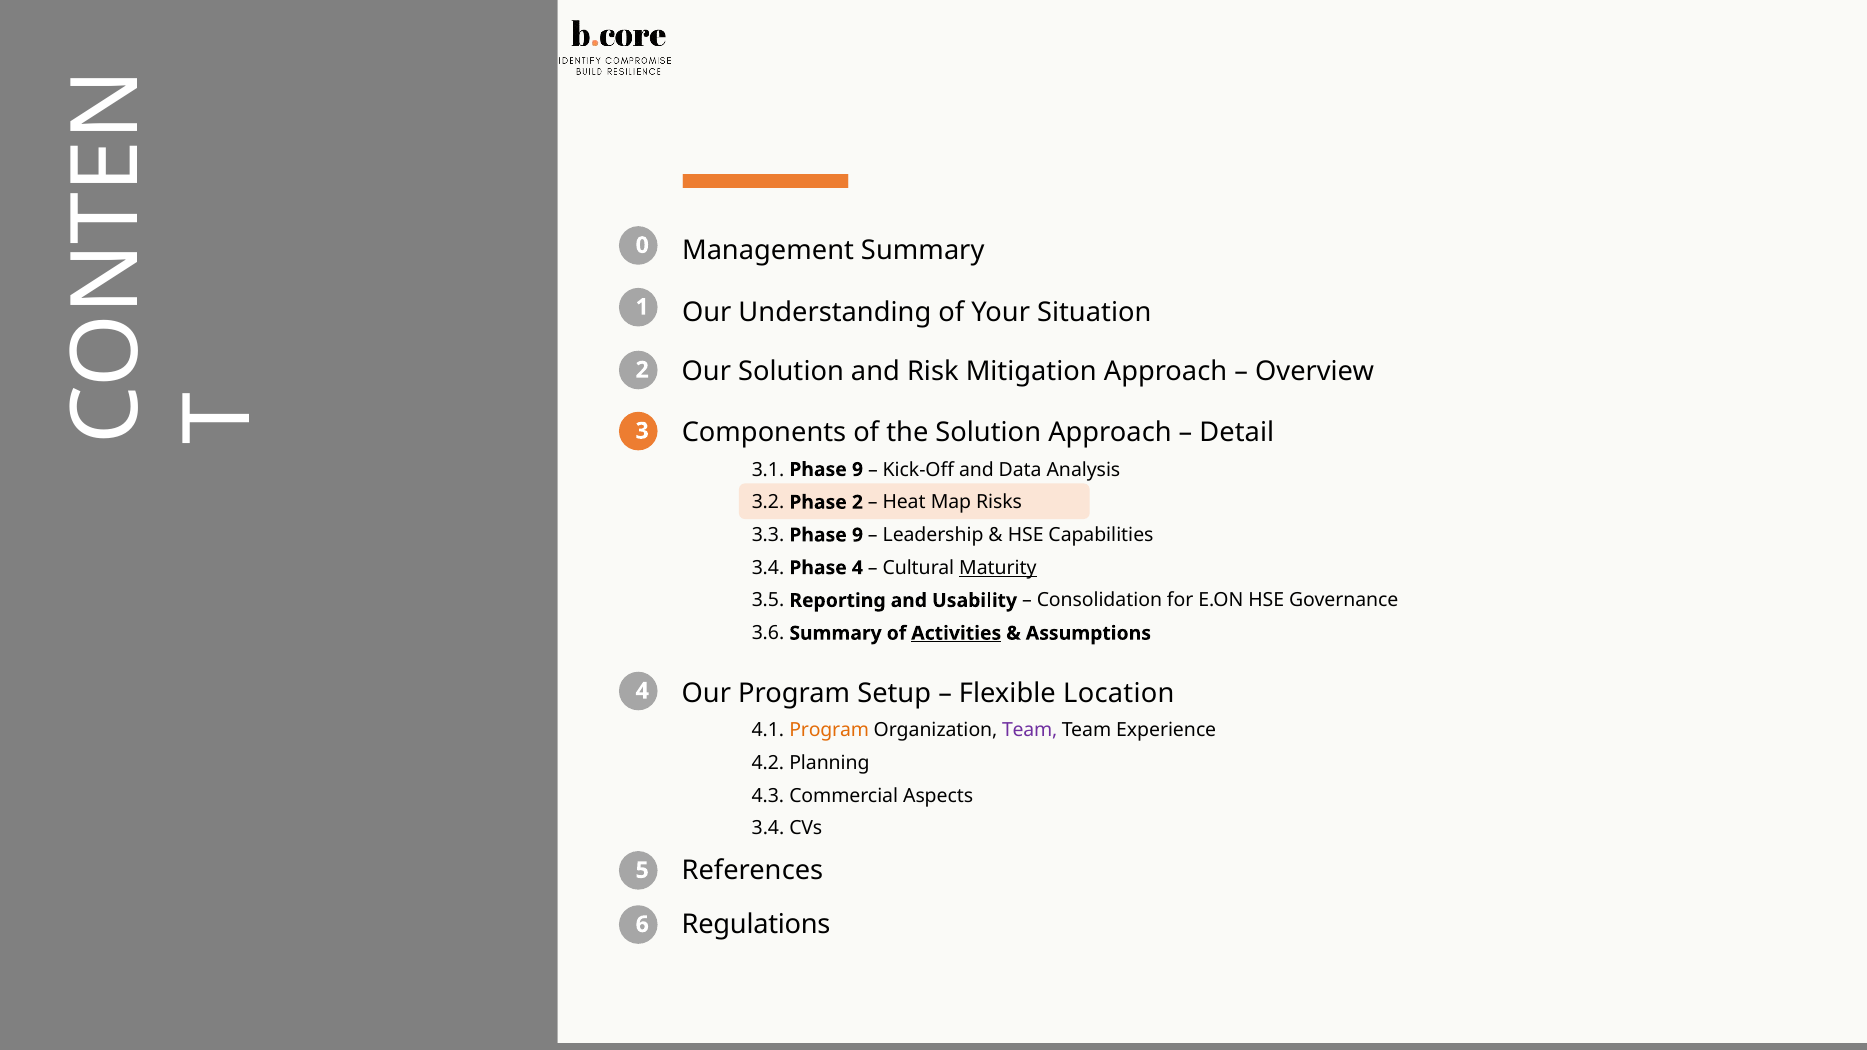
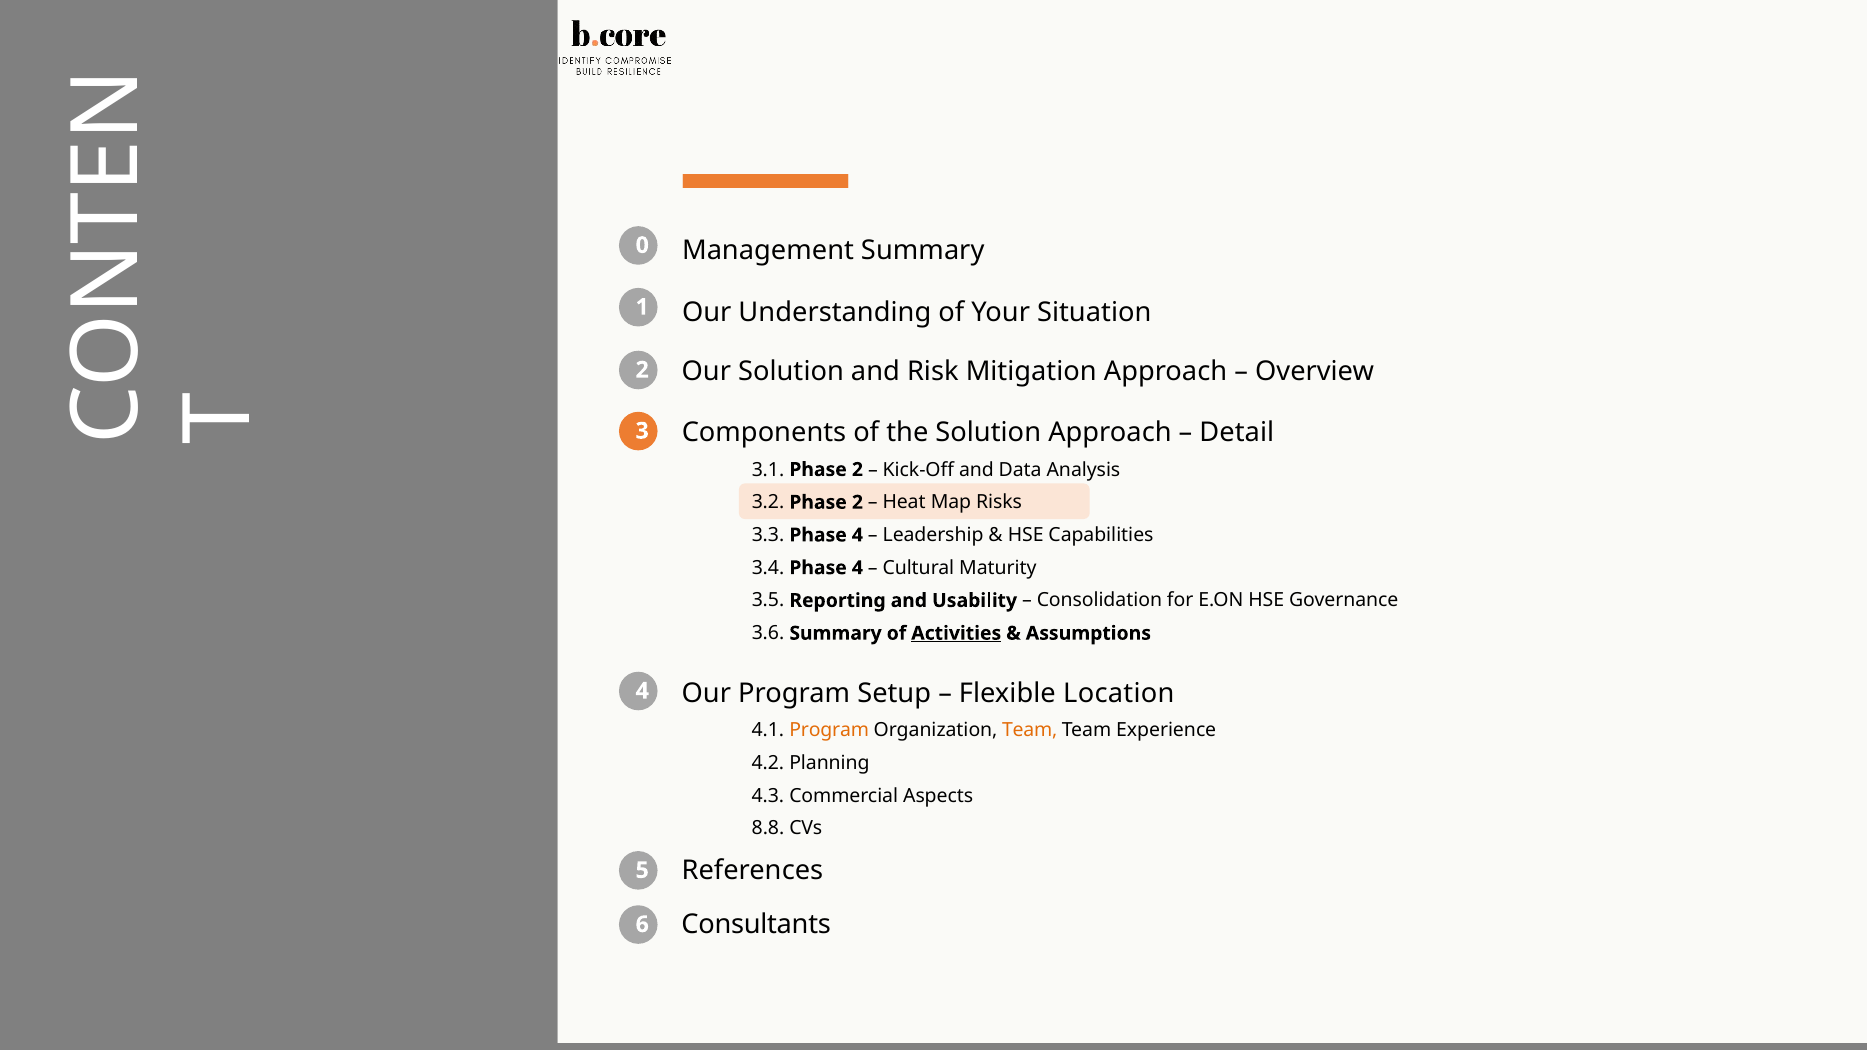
3.1 Phase 9: 9 -> 2 (857, 470)
3.3 Phase 9: 9 -> 4 (857, 535)
Maturity underline: present -> none (998, 568)
Team colour: purple -> orange (1030, 730)
3.4: 3.4 -> 8.8 (768, 829)
Regulations: Regulations -> Consultants (756, 925)
